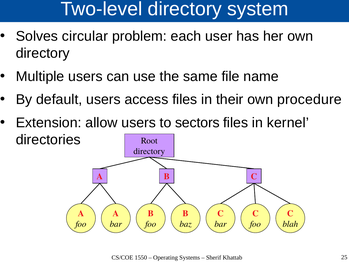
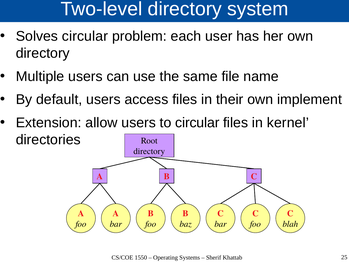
procedure: procedure -> implement (309, 99)
to sectors: sectors -> circular (197, 123)
